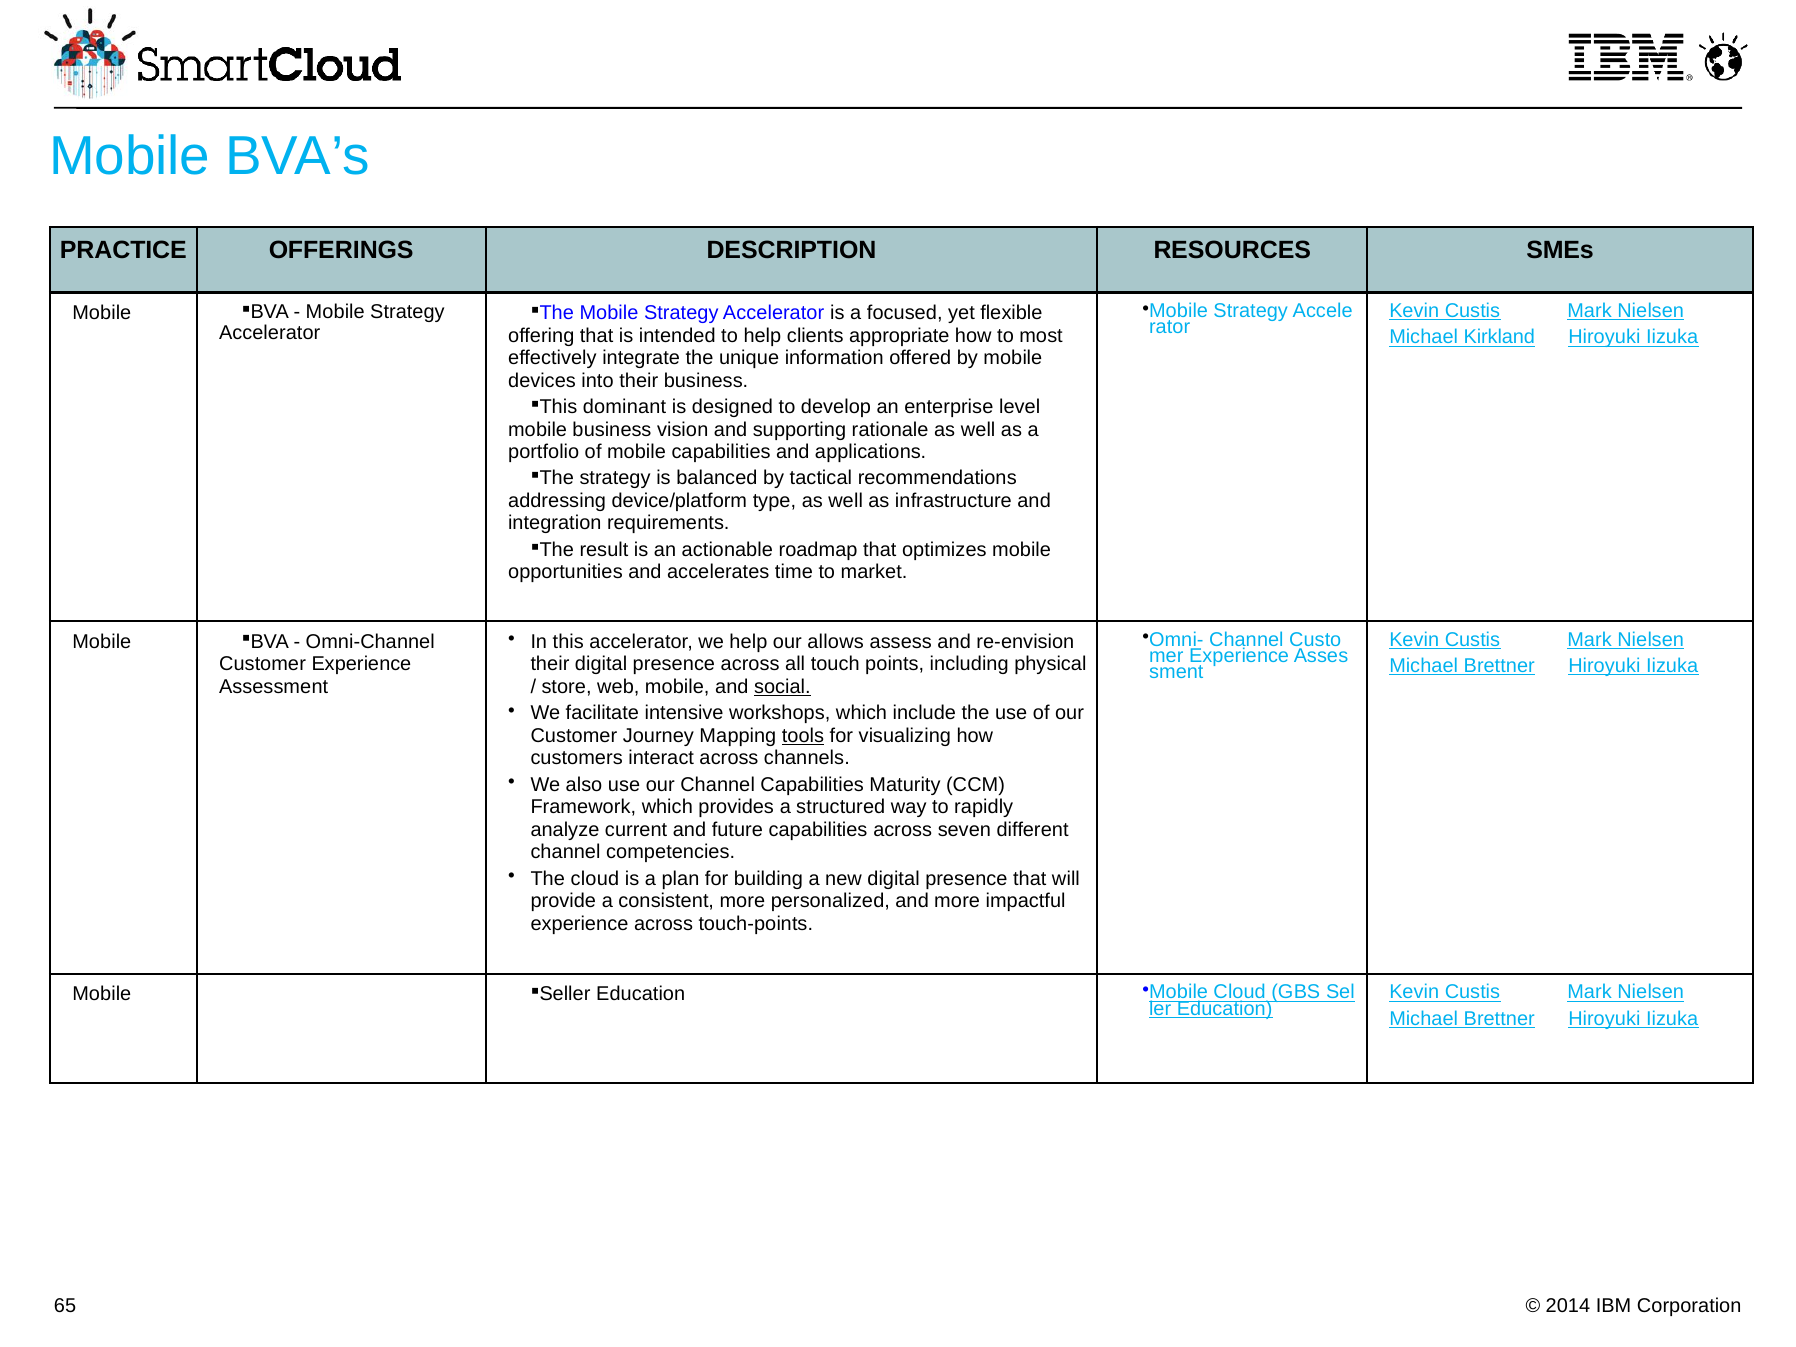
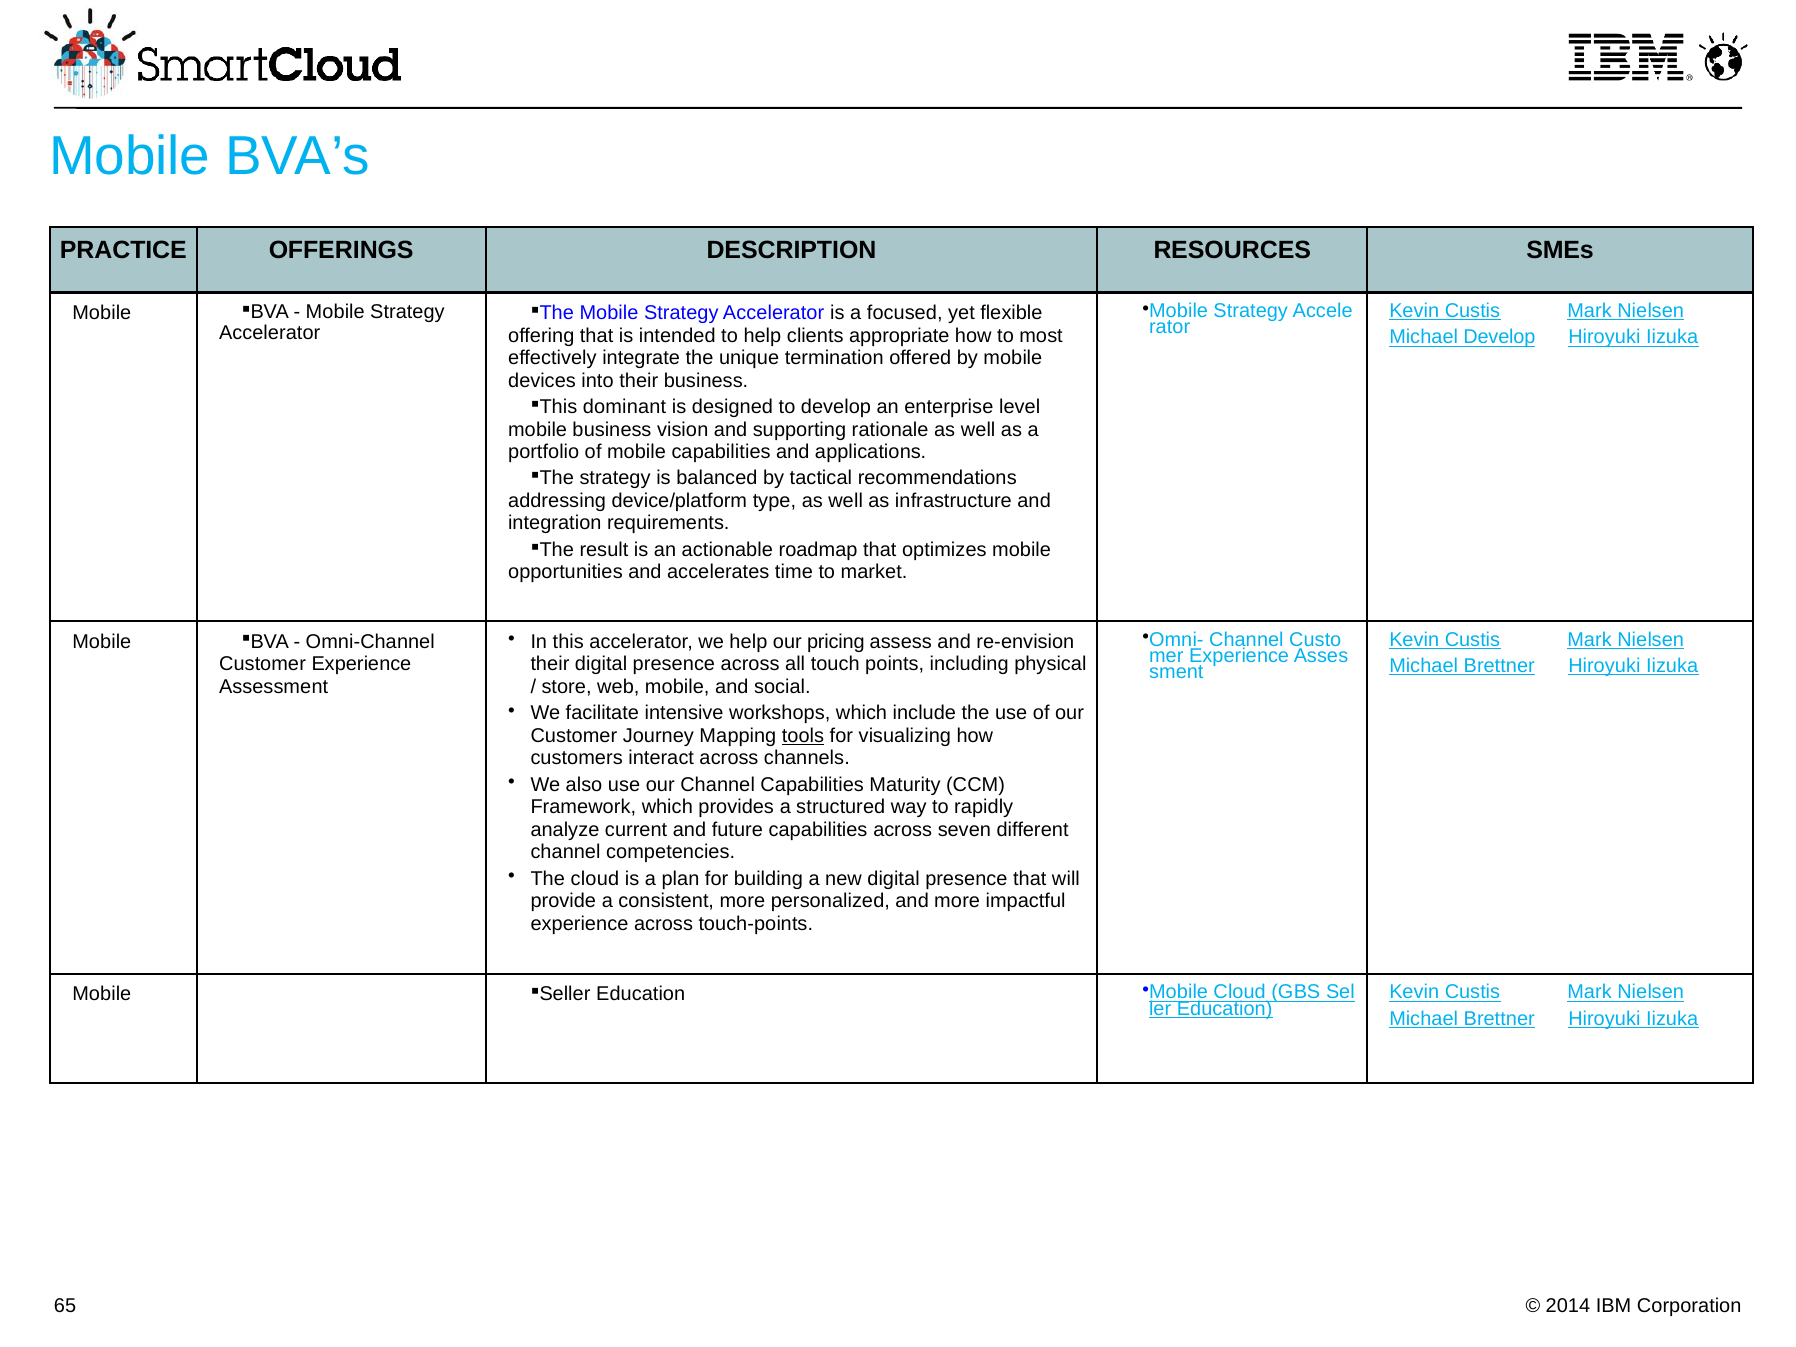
Michael Kirkland: Kirkland -> Develop (1499, 337)
information: information -> termination (834, 358)
allows: allows -> pricing (836, 642)
social underline: present -> none (782, 687)
